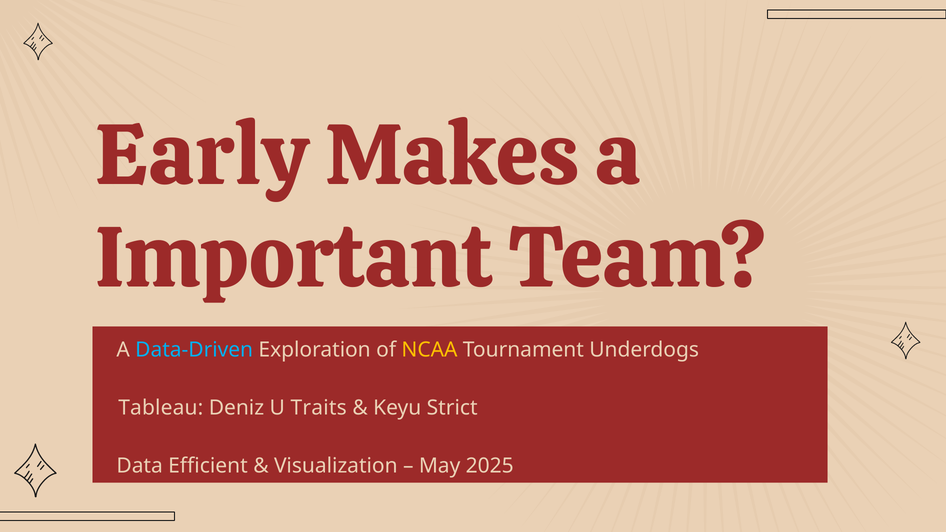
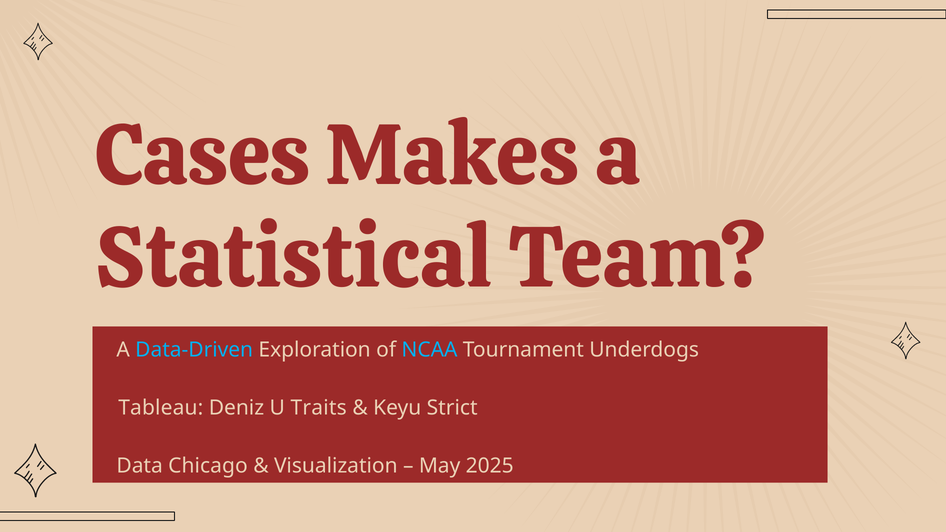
Early: Early -> Cases (203, 156)
Important: Important -> Statistical (294, 259)
NCAA colour: yellow -> light blue (429, 350)
Efficient: Efficient -> Chicago (208, 466)
